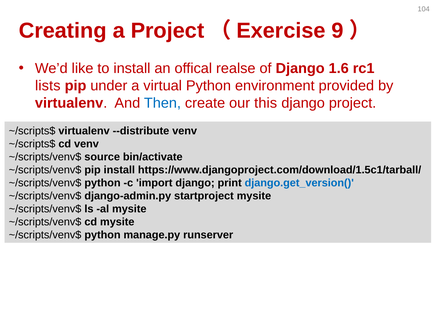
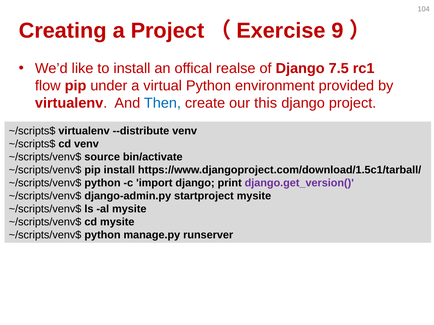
1.6: 1.6 -> 7.5 (339, 69)
lists: lists -> flow (48, 86)
django.get_version( colour: blue -> purple (299, 183)
